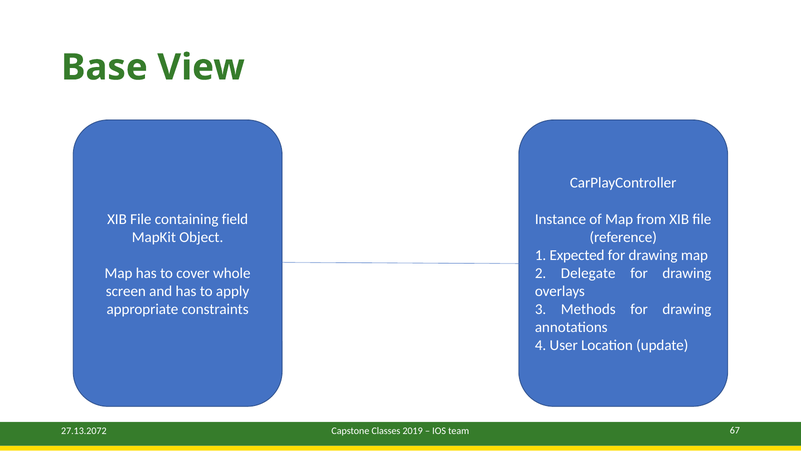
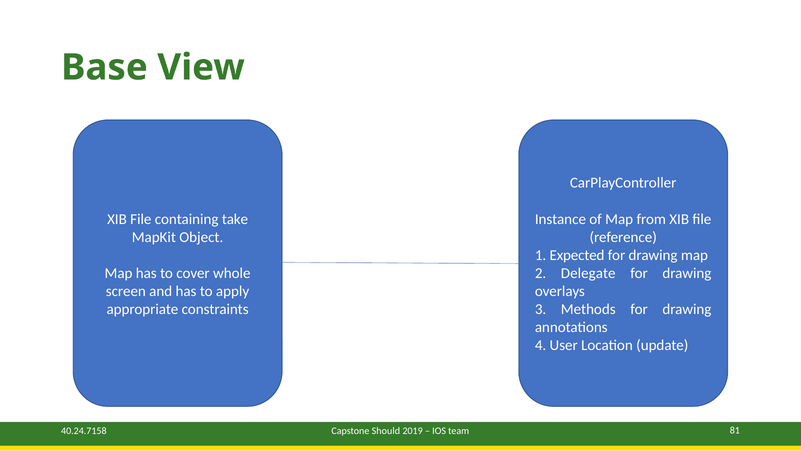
field: field -> take (235, 219)
27.13.2072: 27.13.2072 -> 40.24.7158 (84, 430)
Classes: Classes -> Should (386, 430)
67: 67 -> 81 (735, 430)
